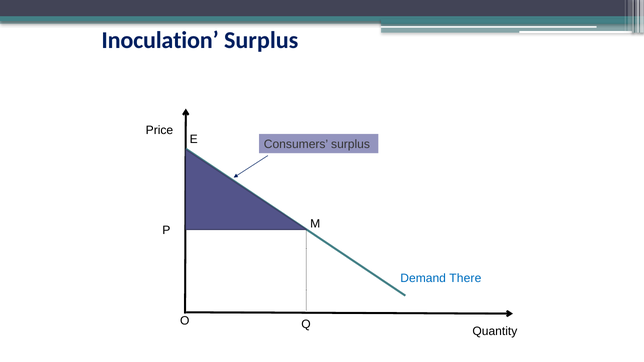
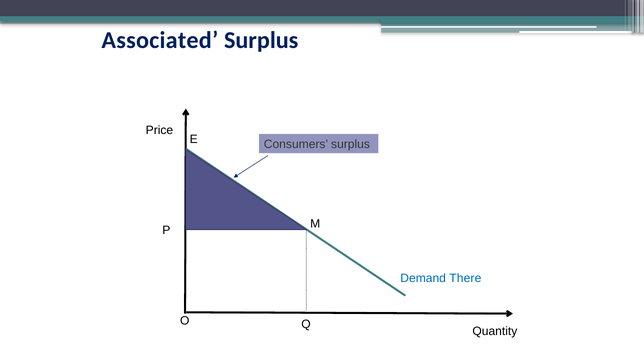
Inoculation: Inoculation -> Associated (160, 40)
